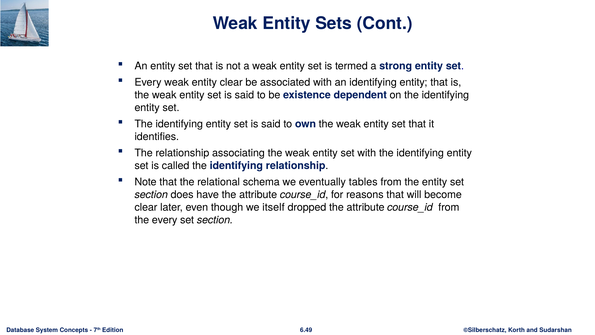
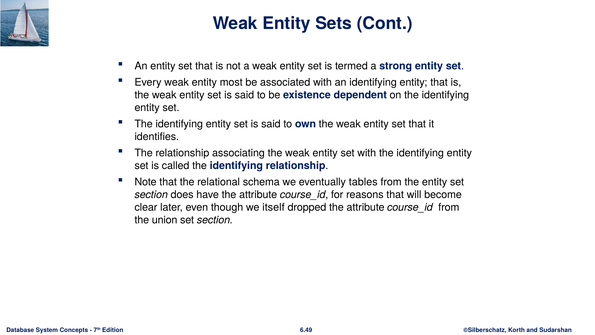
entity clear: clear -> most (231, 82)
the every: every -> union (165, 220)
